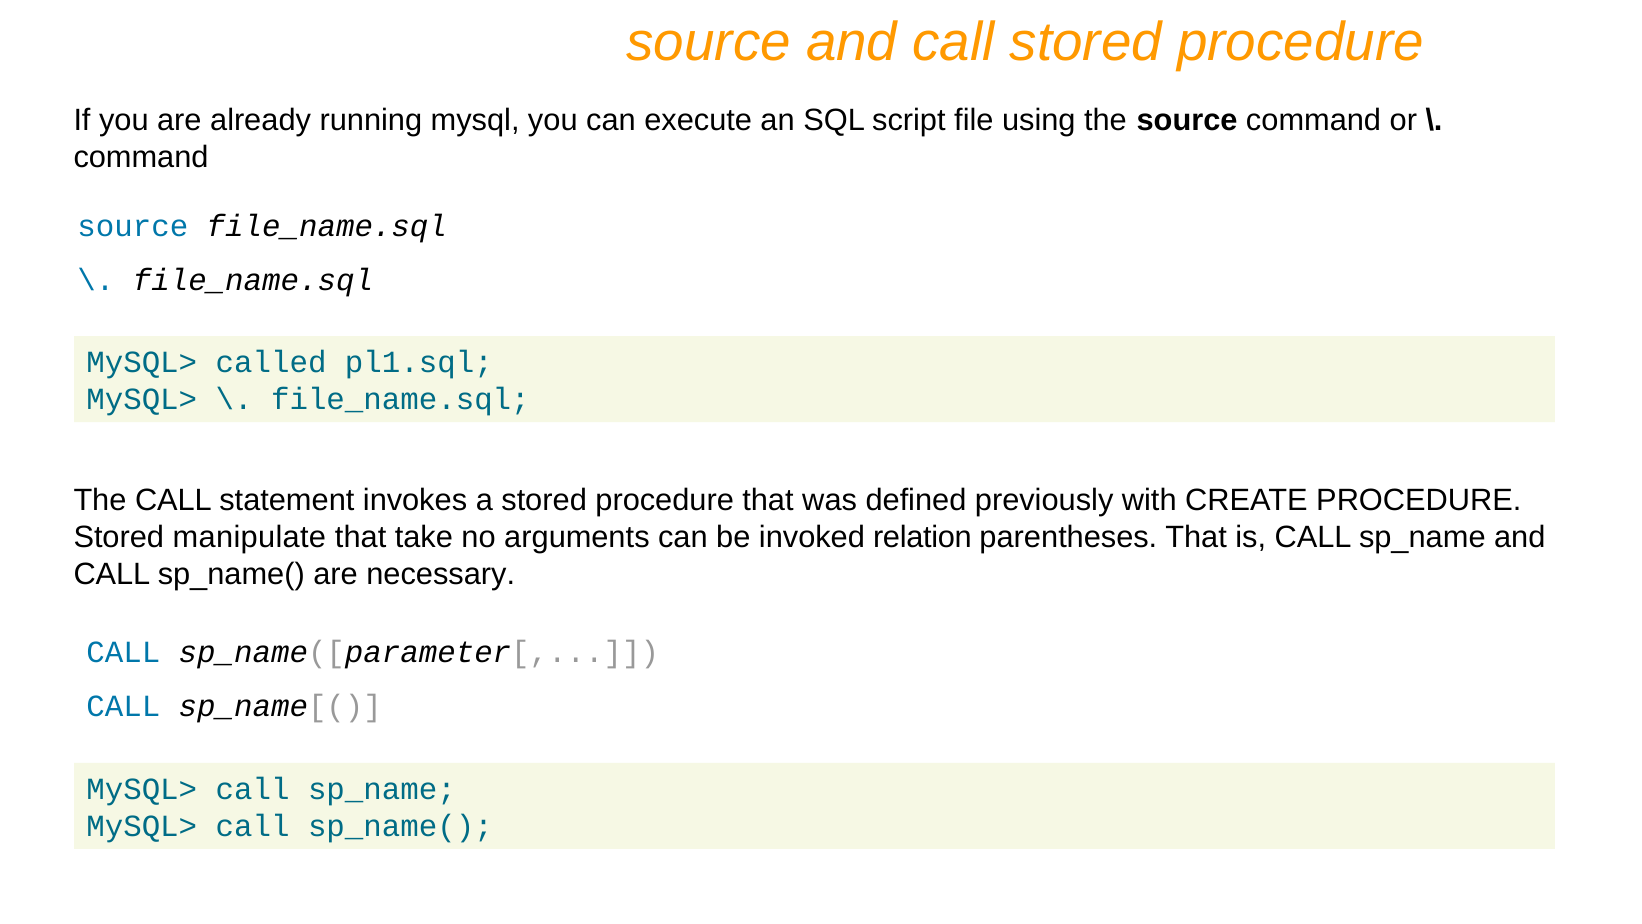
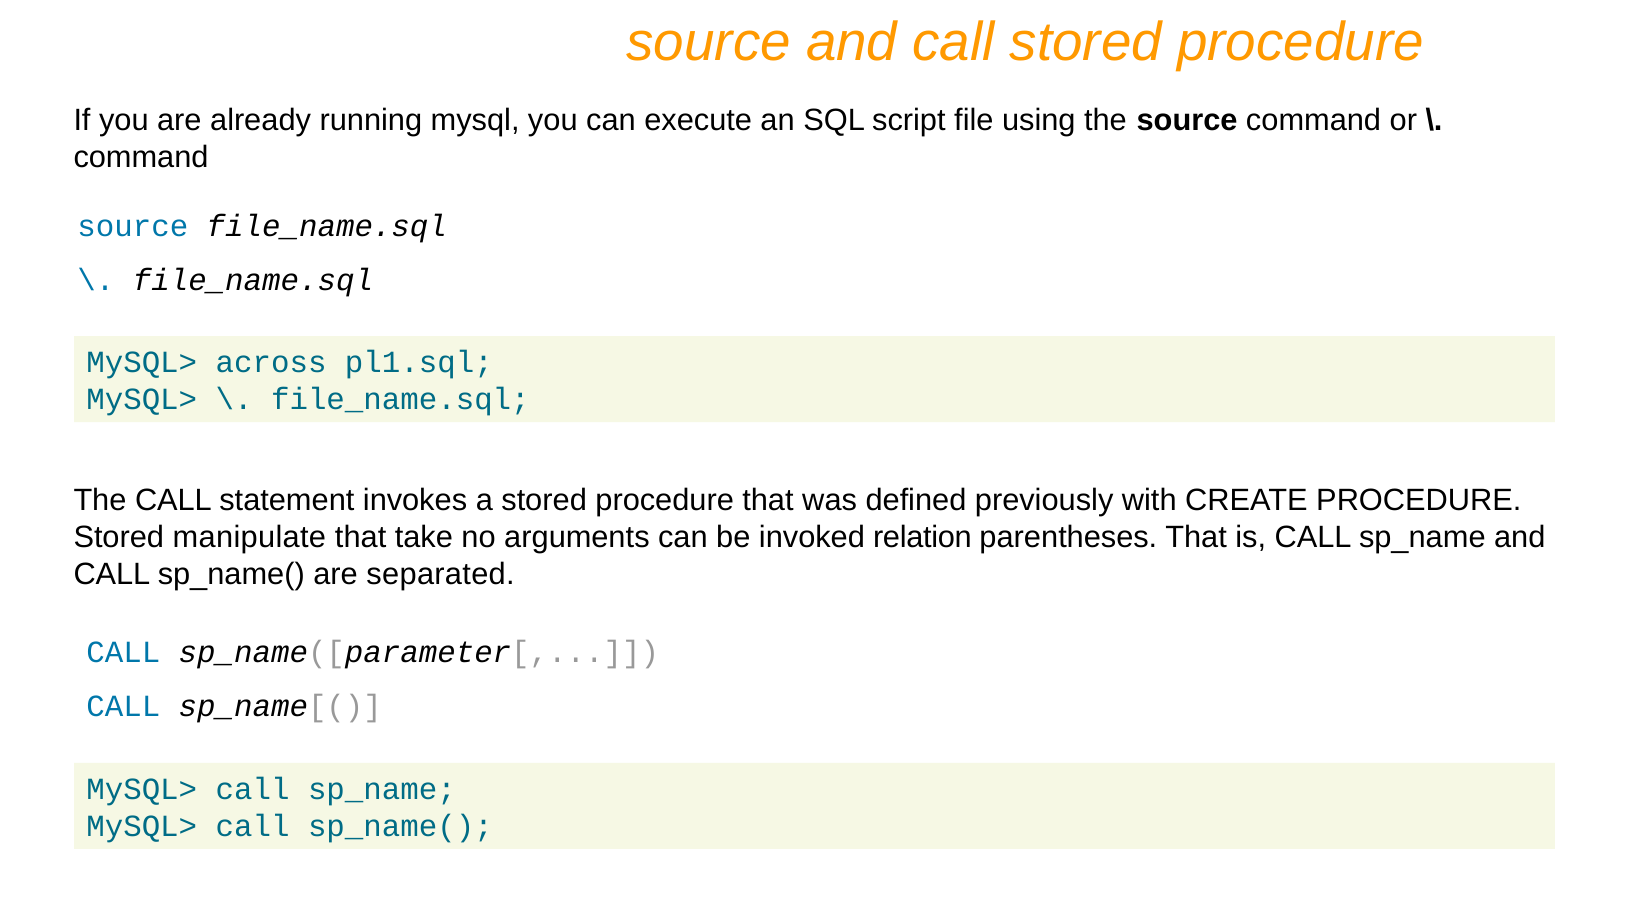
called: called -> across (271, 363)
necessary: necessary -> separated (441, 574)
